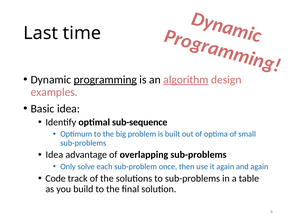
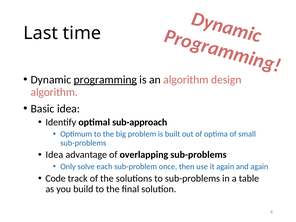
algorithm underline: present -> none (186, 80)
examples: examples -> algorithm (54, 92)
sub-sequence: sub-sequence -> sub-approach (140, 122)
